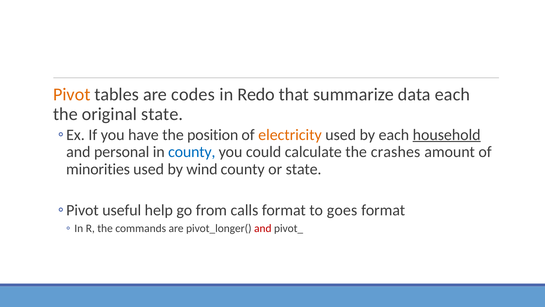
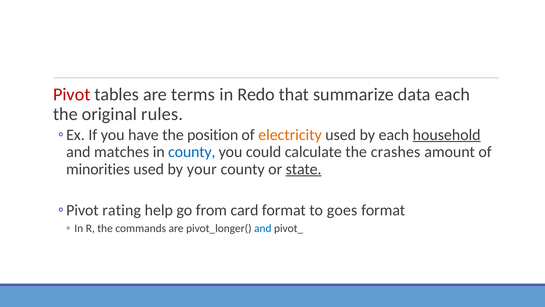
Pivot colour: orange -> red (72, 94)
codes: codes -> terms (193, 94)
original state: state -> rules (162, 114)
personal: personal -> matches (122, 152)
wind: wind -> your (202, 169)
state underline: none -> present (304, 169)
useful: useful -> rating (122, 210)
calls: calls -> card (244, 210)
and colour: red -> blue (263, 228)
